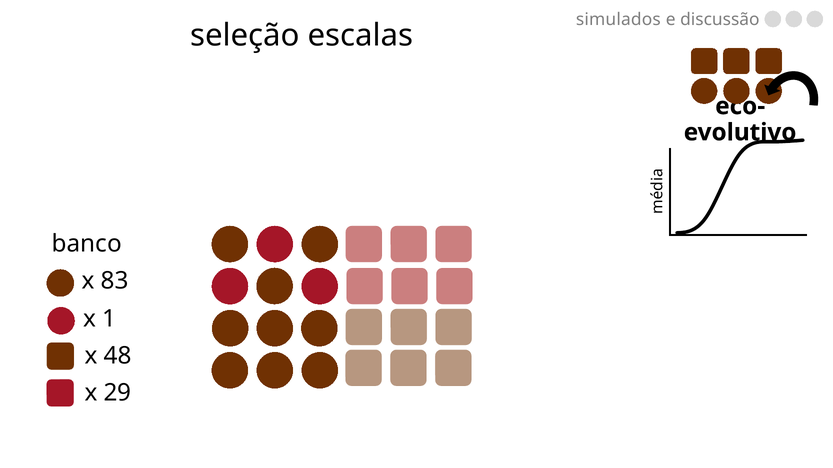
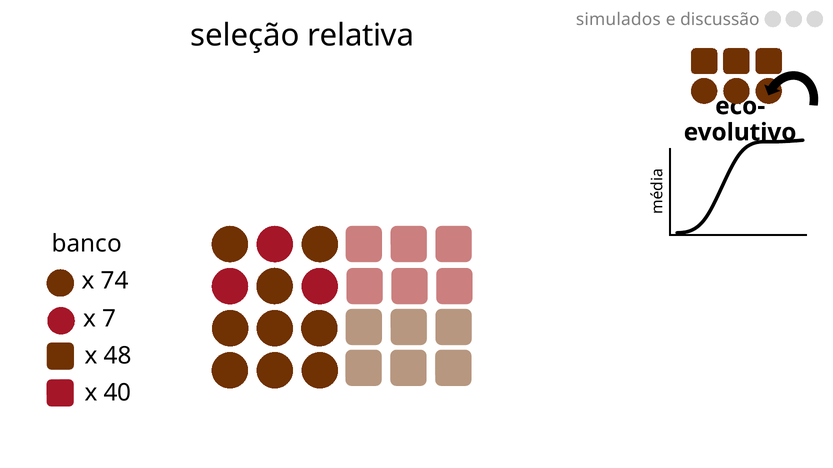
escalas: escalas -> relativa (361, 36)
83: 83 -> 74 (115, 281)
1: 1 -> 7 (109, 319)
29: 29 -> 40 (117, 393)
